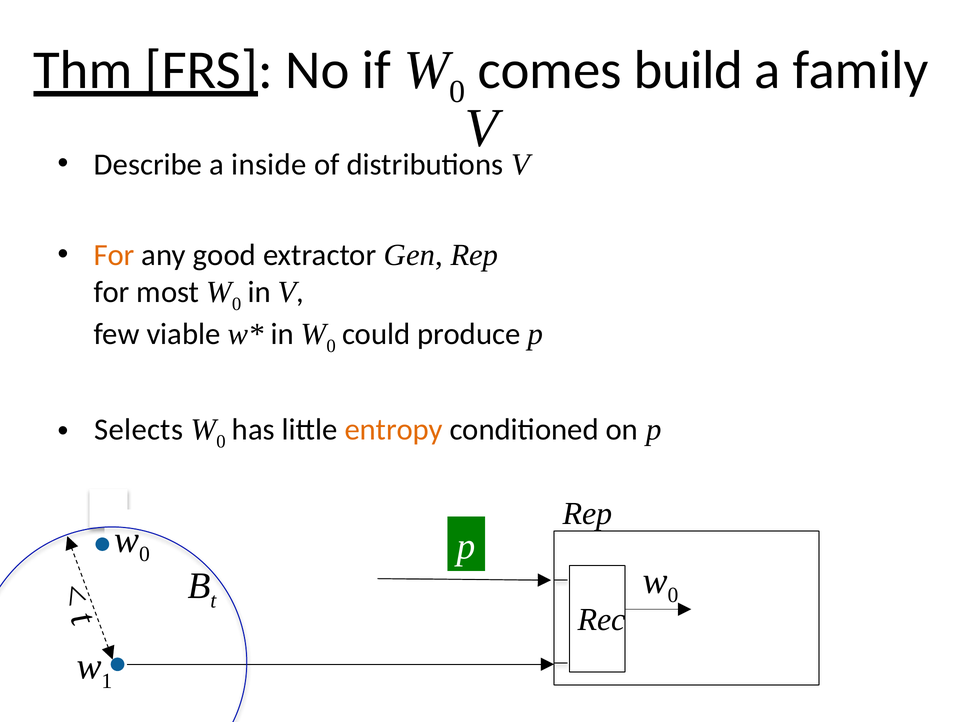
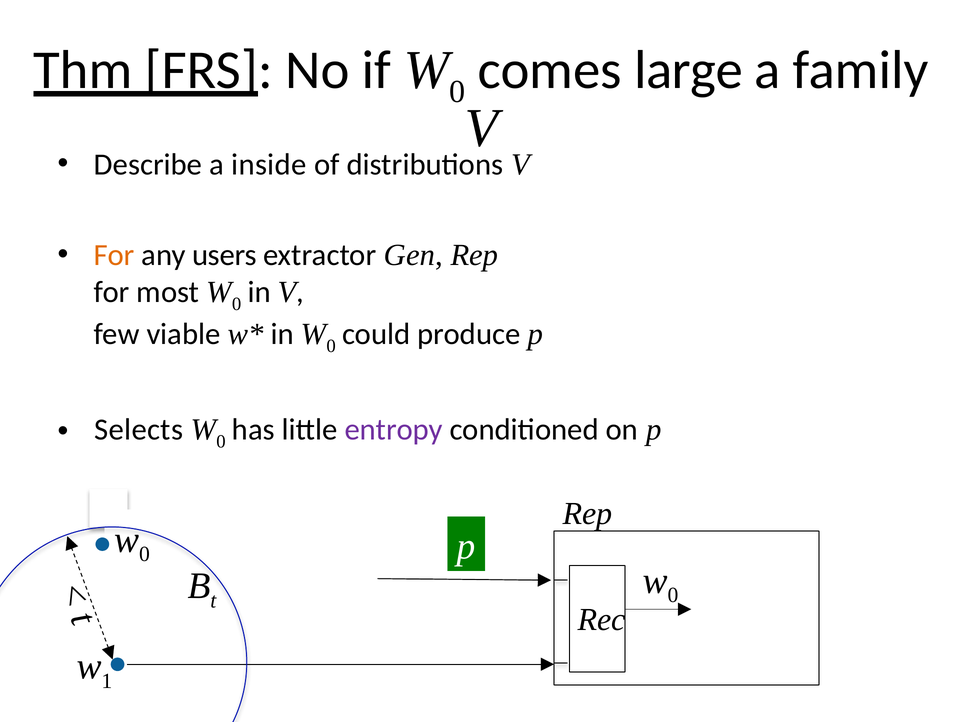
build: build -> large (688, 70)
good: good -> users (225, 255)
entropy colour: orange -> purple (394, 430)
